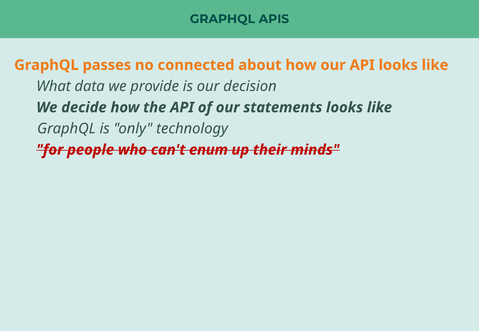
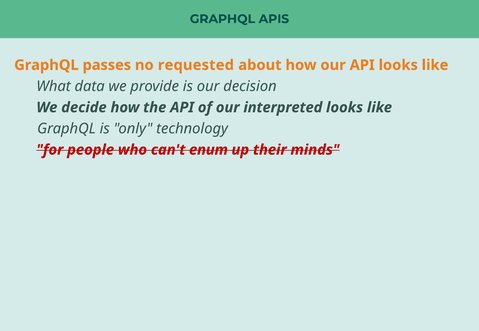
connected: connected -> requested (196, 65)
statements: statements -> interpreted (283, 108)
